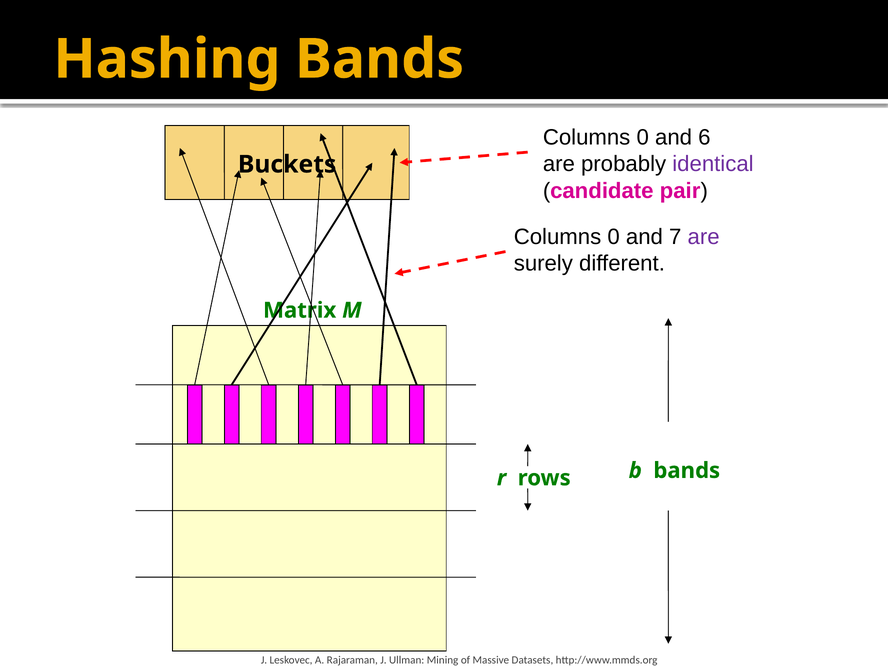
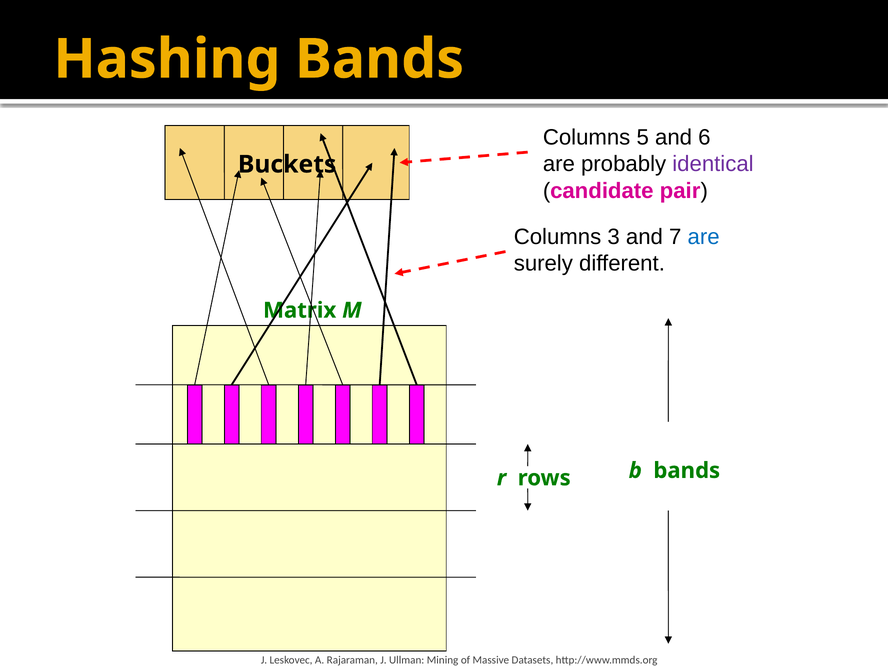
0: 0 -> 5 (643, 137)
0: 0 -> 3 (614, 237)
are colour: purple -> blue (704, 237)
